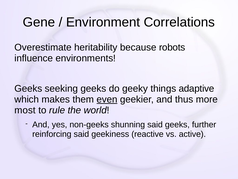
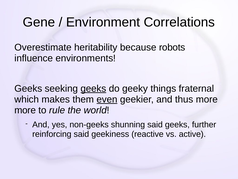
geeks underline: none -> present (93, 88)
adaptive: adaptive -> fraternal (196, 88)
most: most -> more (25, 110)
